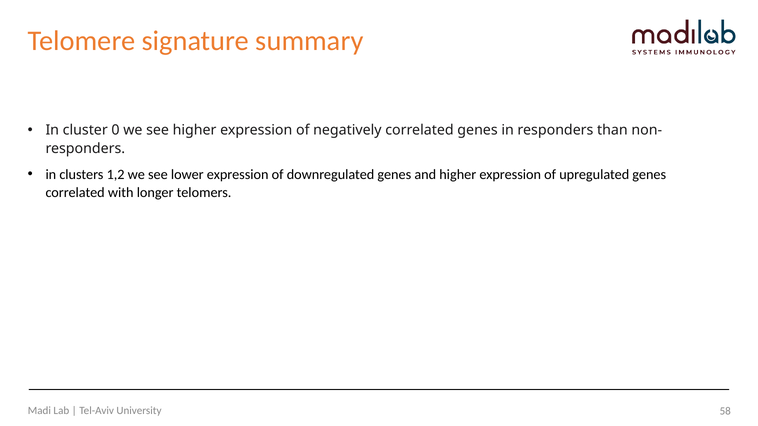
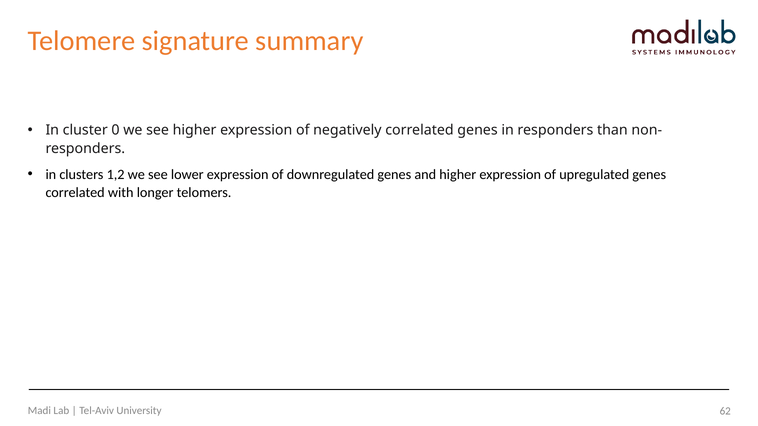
58: 58 -> 62 (725, 411)
